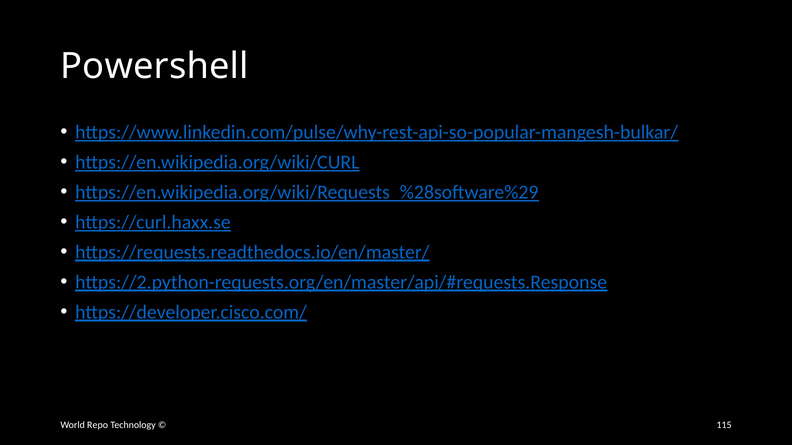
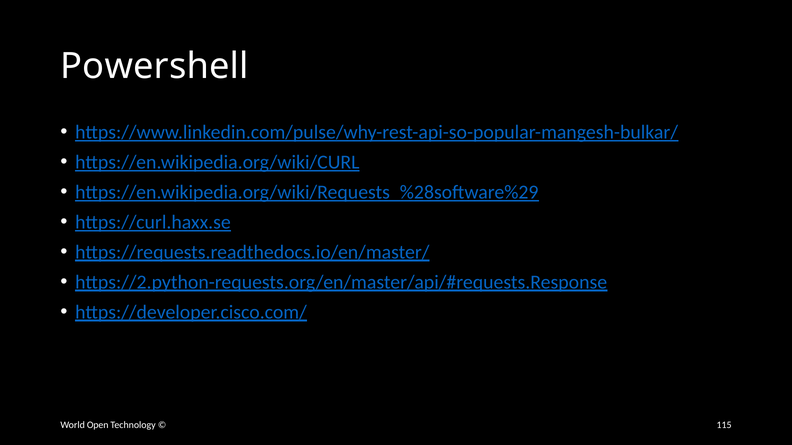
Repo: Repo -> Open (98, 425)
